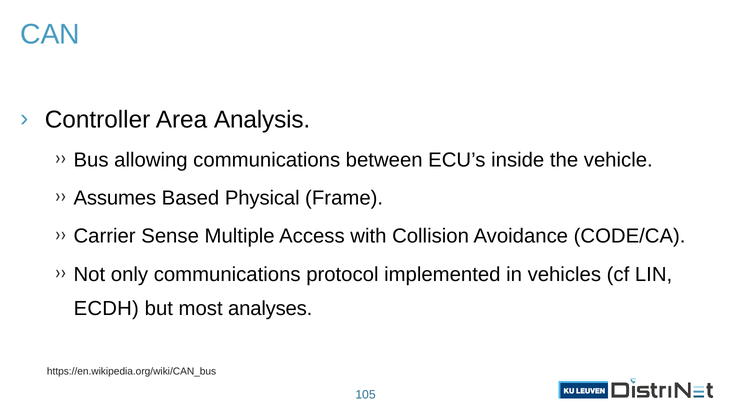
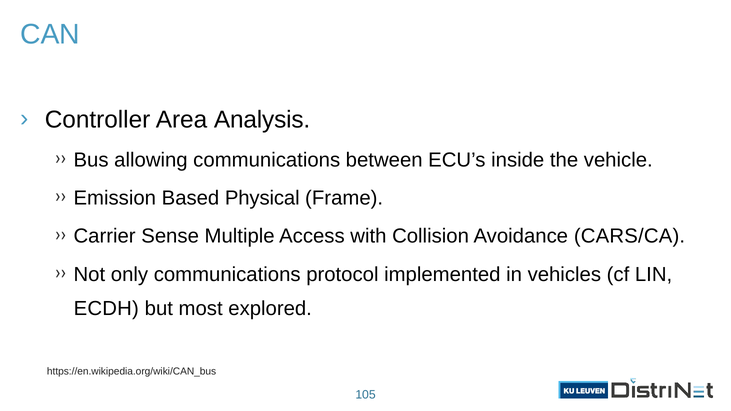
Assumes: Assumes -> Emission (115, 198)
CODE/CA: CODE/CA -> CARS/CA (629, 236)
analyses: analyses -> explored (270, 309)
